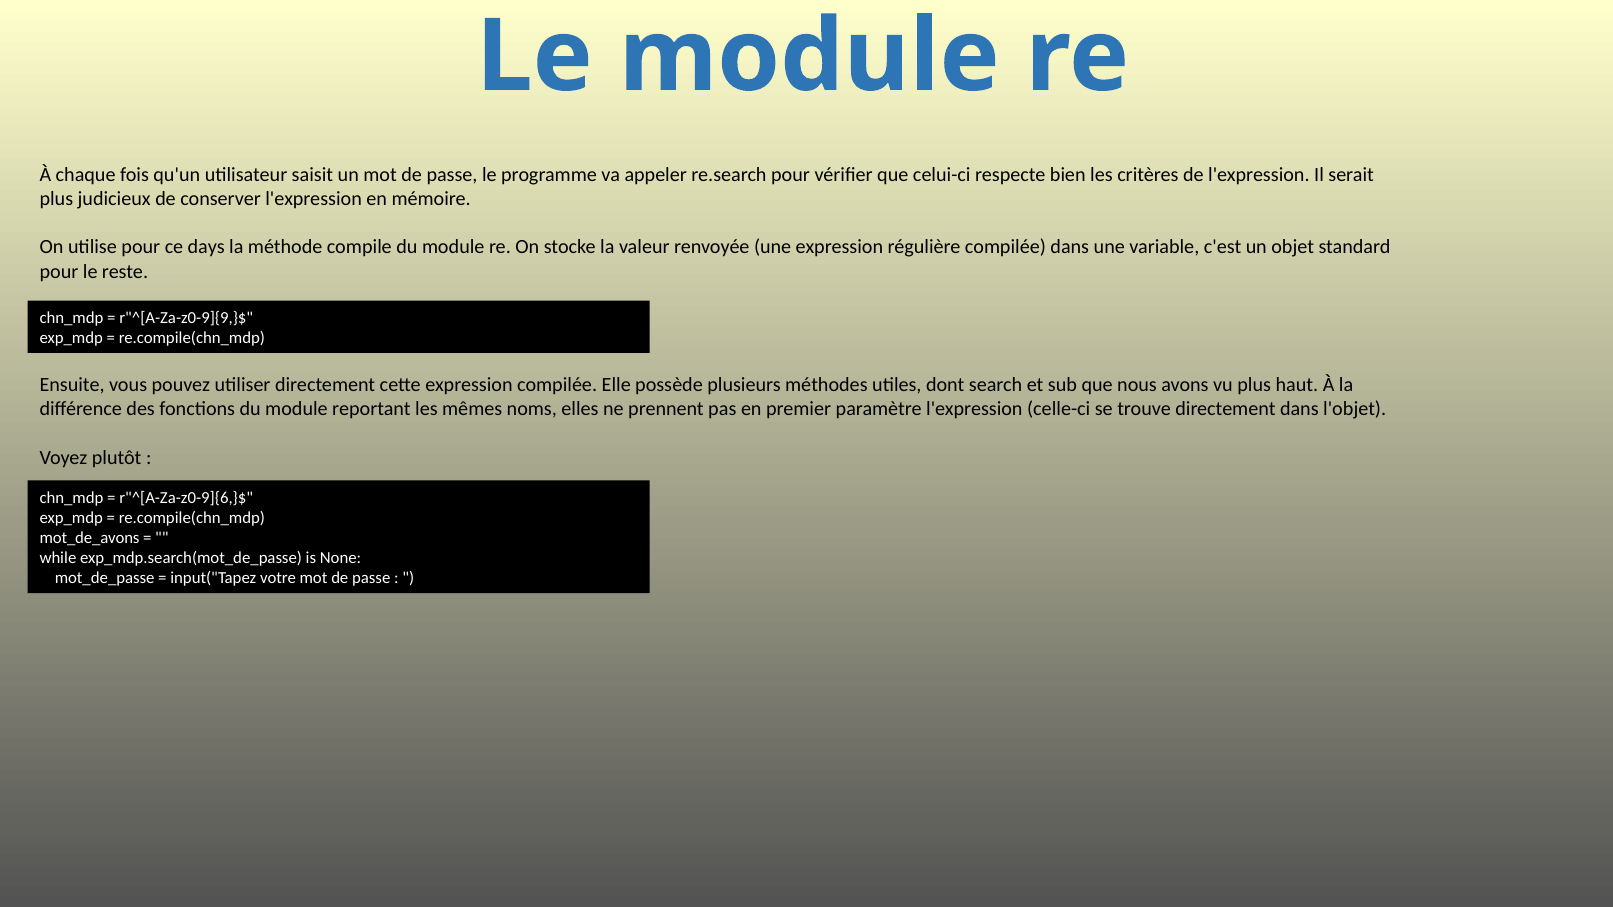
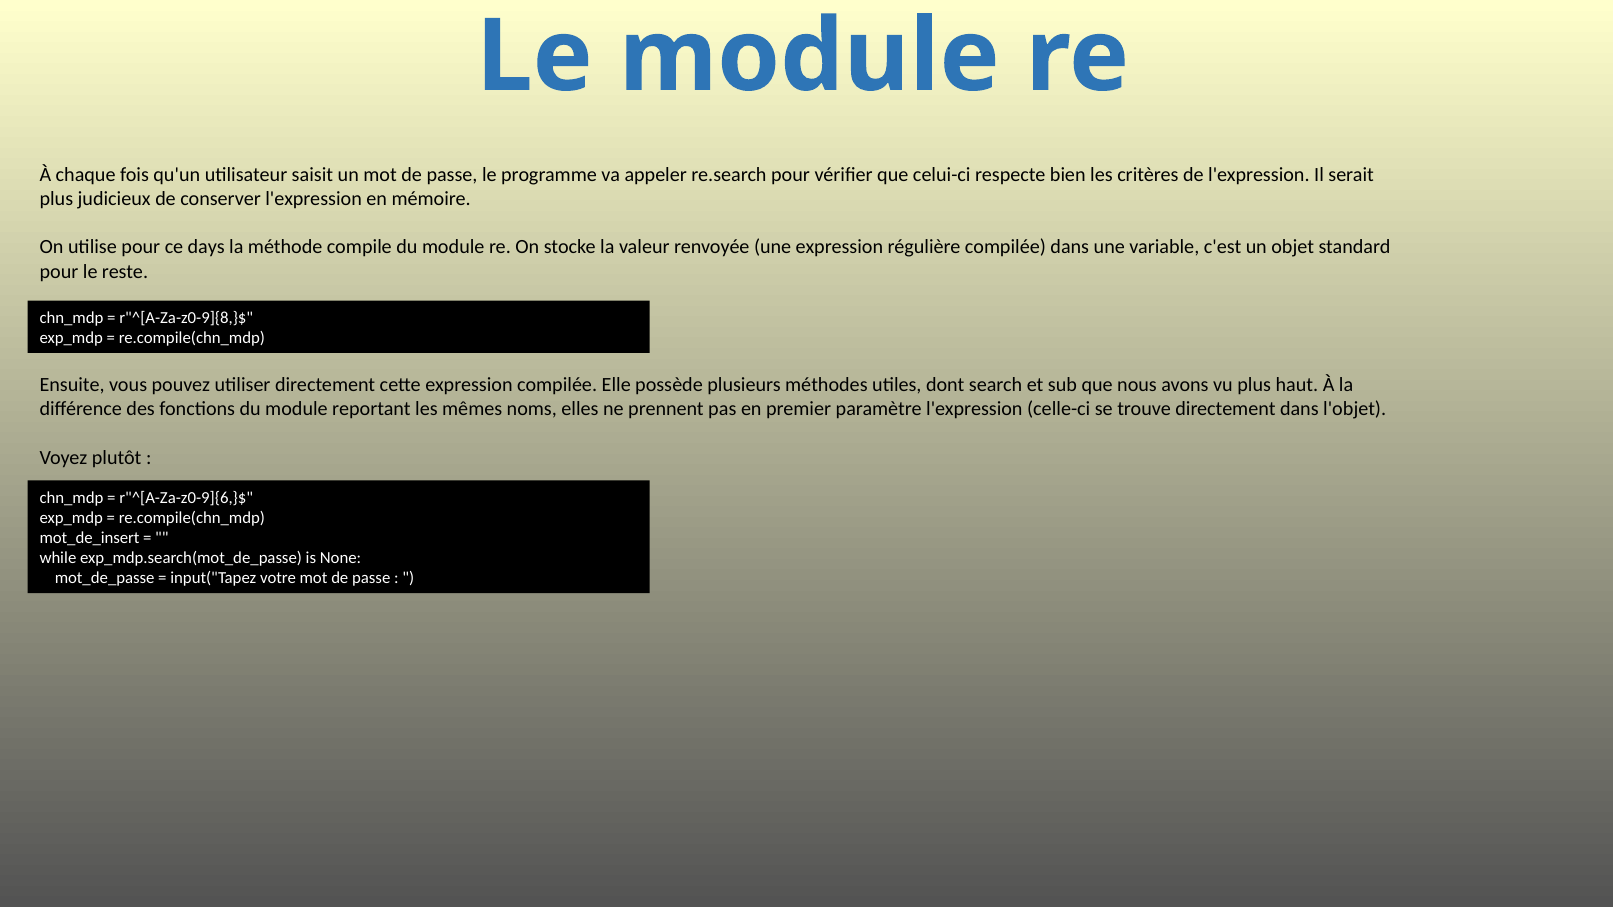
r"^[A-Za-z0-9]{9,}$: r"^[A-Za-z0-9]{9,}$ -> r"^[A-Za-z0-9]{8,}$ (186, 318)
mot_de_avons: mot_de_avons -> mot_de_insert (90, 538)
